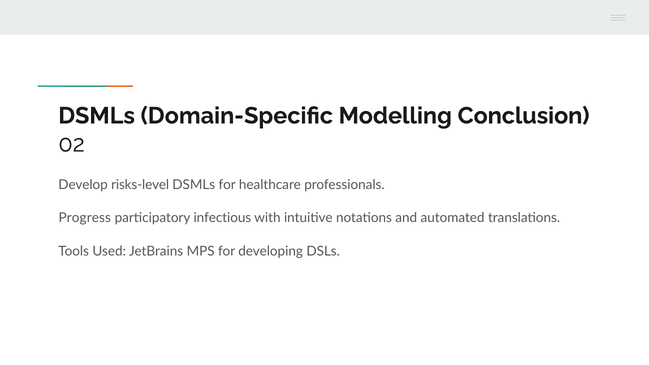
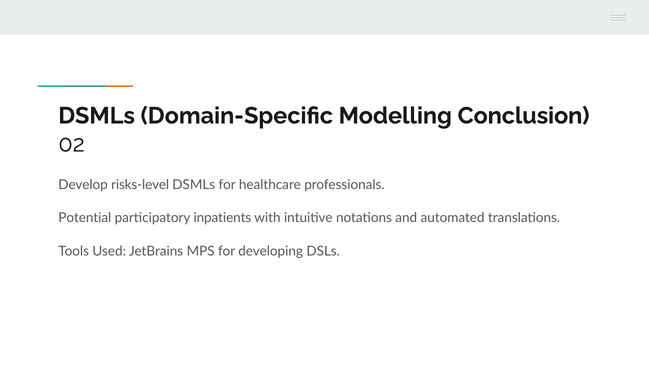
Progress: Progress -> Potential (85, 218)
infectious: infectious -> inpatients (222, 218)
